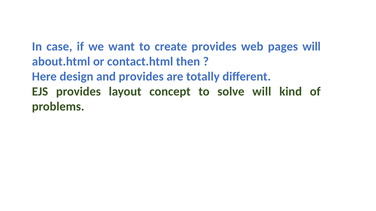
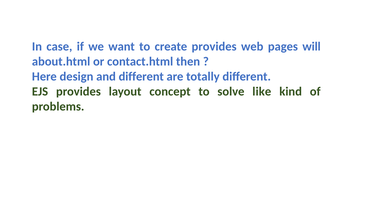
and provides: provides -> different (141, 77)
solve will: will -> like (262, 92)
